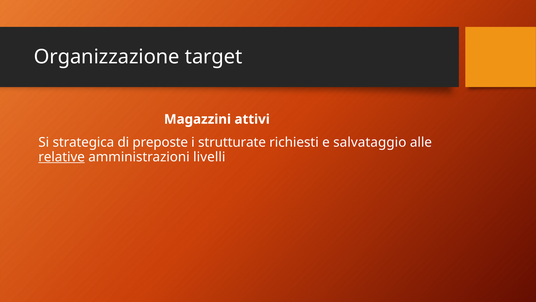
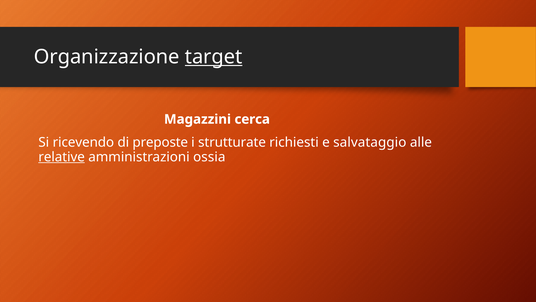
target underline: none -> present (214, 57)
attivi: attivi -> cerca (252, 119)
strategica: strategica -> ricevendo (83, 142)
livelli: livelli -> ossia (209, 157)
